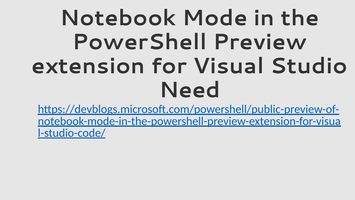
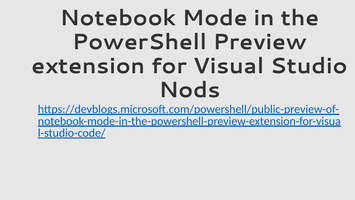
Need: Need -> Nods (190, 90)
